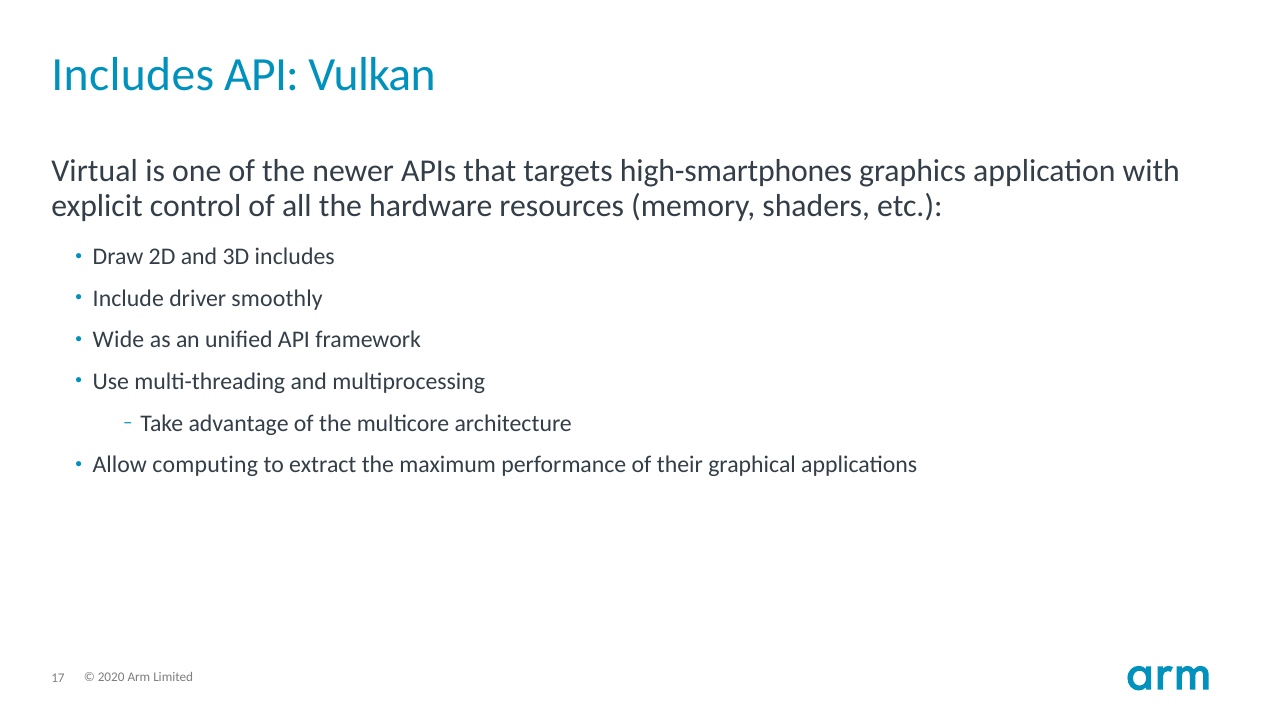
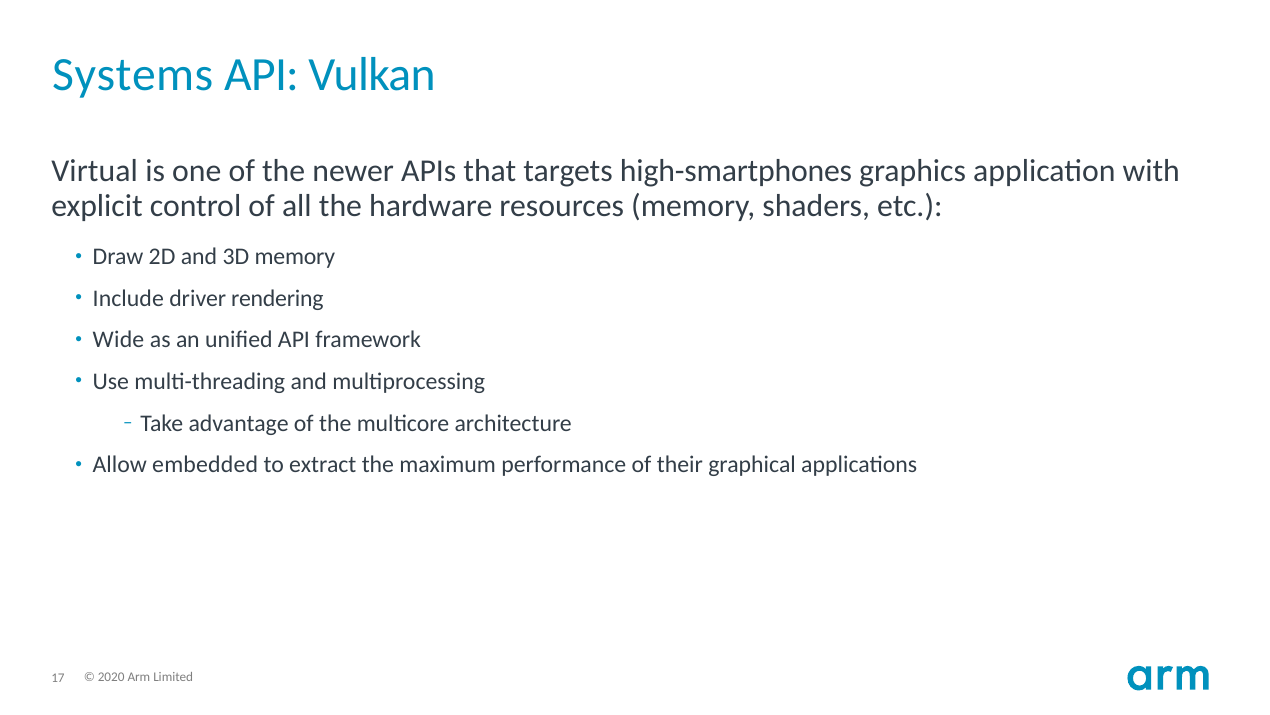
Includes: Includes -> Systems (133, 75)
3D includes: includes -> memory (295, 257)
smoothly: smoothly -> rendering (277, 298)
computing: computing -> embedded (205, 464)
